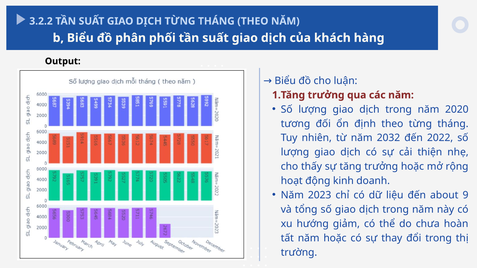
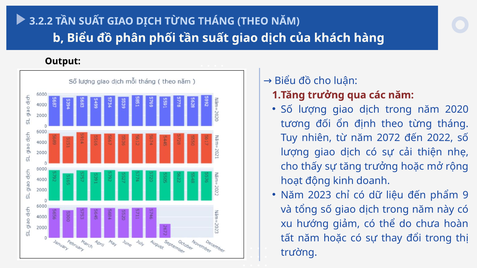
2032: 2032 -> 2072 (388, 138)
about: about -> phẩm (444, 195)
